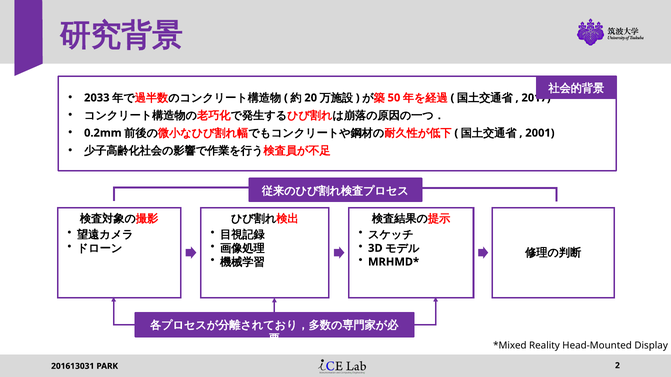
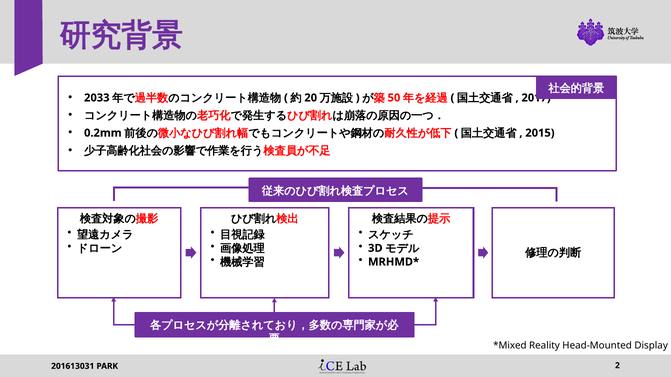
2001: 2001 -> 2015 (540, 133)
